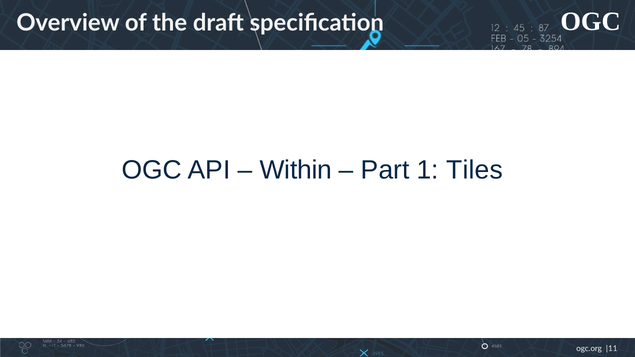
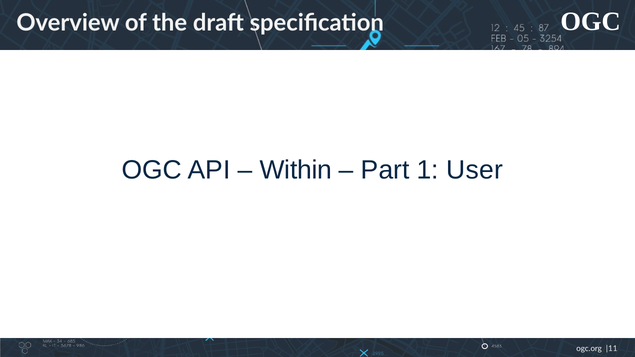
Tiles: Tiles -> User (475, 170)
